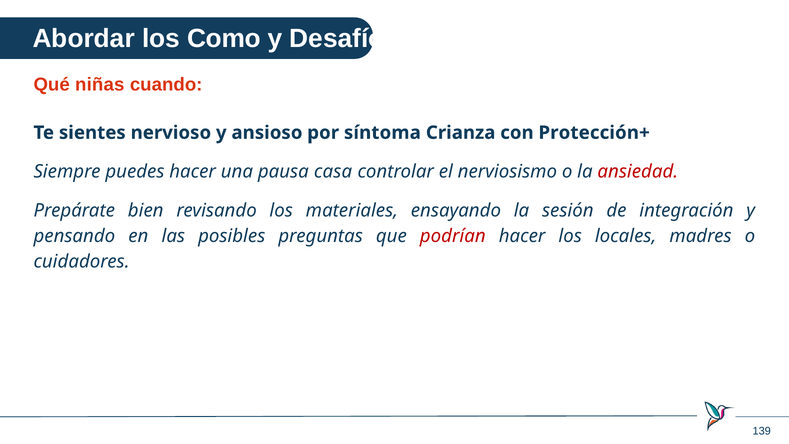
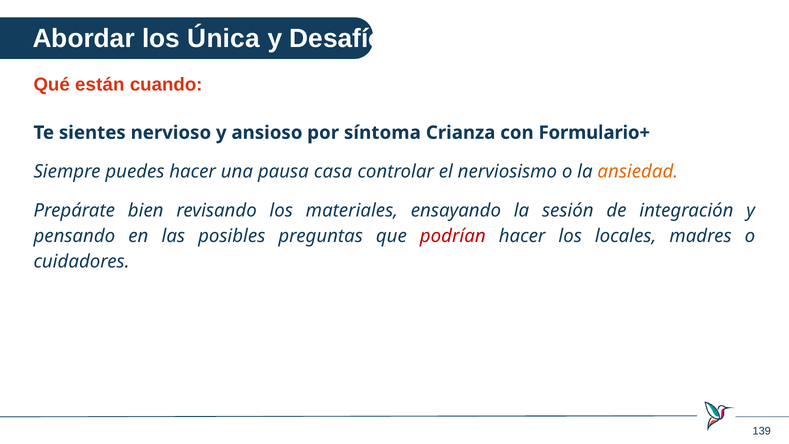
Como: Como -> Única (224, 39)
niñas: niñas -> están (100, 85)
Protección+: Protección+ -> Formulario+ (594, 133)
ansiedad colour: red -> orange (638, 171)
